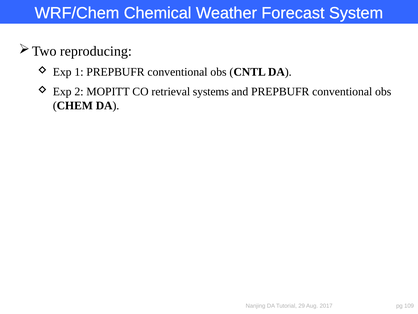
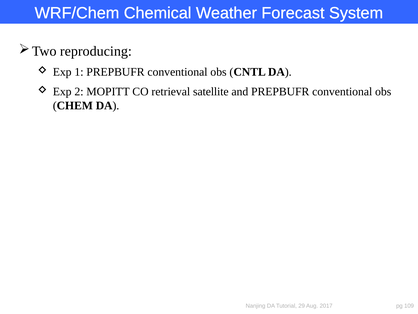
systems: systems -> satellite (211, 92)
